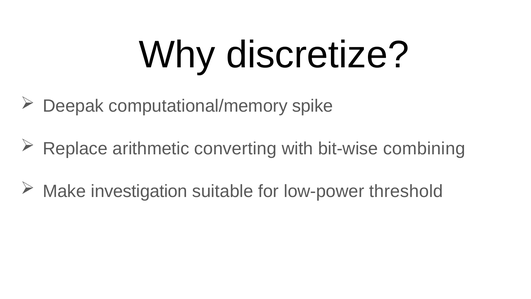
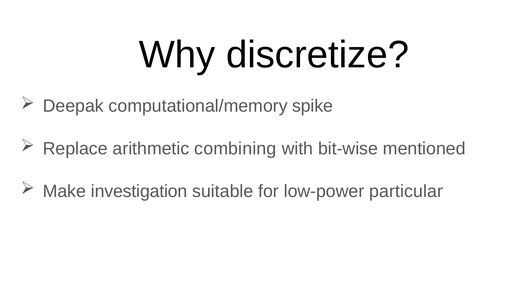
converting: converting -> combining (235, 148)
combining: combining -> mentioned (424, 148)
threshold: threshold -> particular (406, 191)
